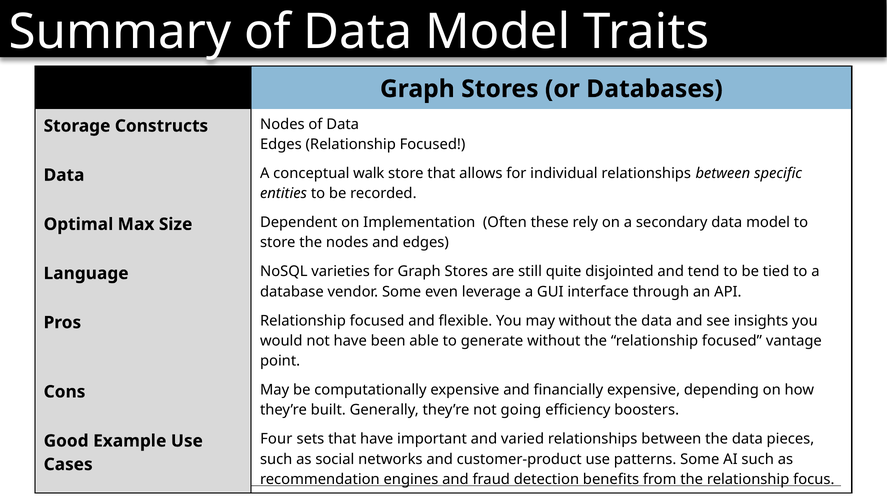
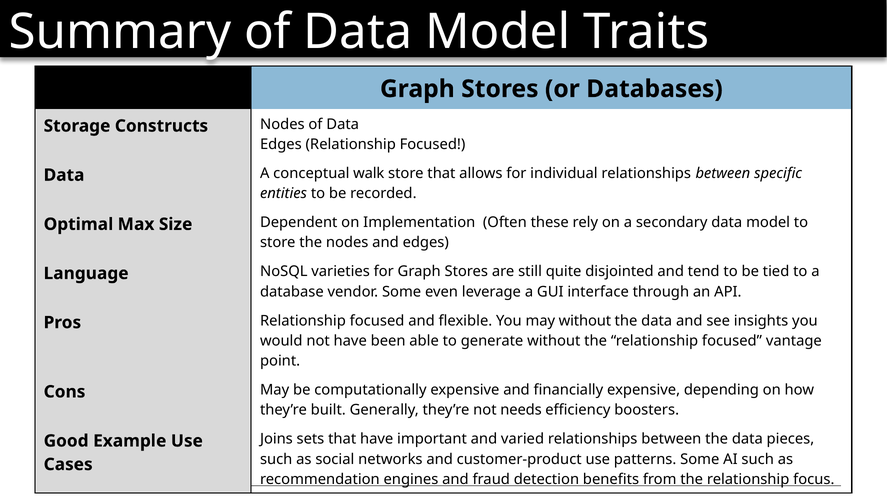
going: going -> needs (521, 410)
Four: Four -> Joins (276, 439)
